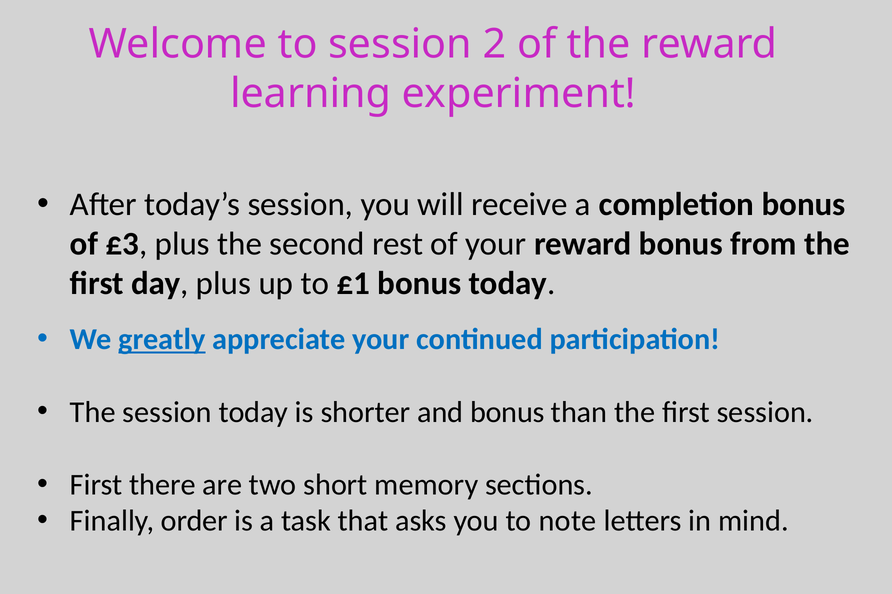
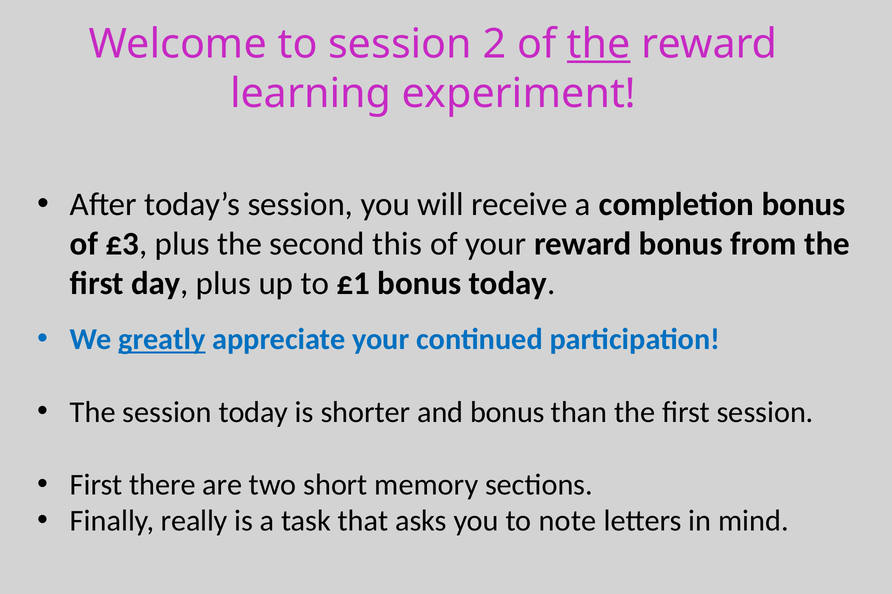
the underline: none -> present (599, 44)
rest: rest -> this (397, 244)
order: order -> really (194, 522)
